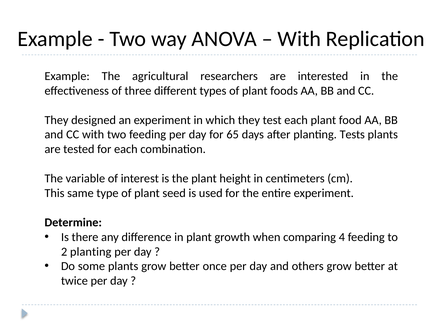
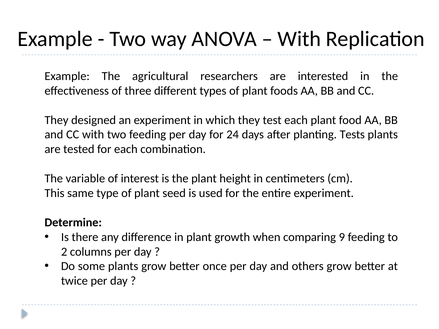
65: 65 -> 24 (233, 135)
4: 4 -> 9 (342, 237)
2 planting: planting -> columns (91, 252)
